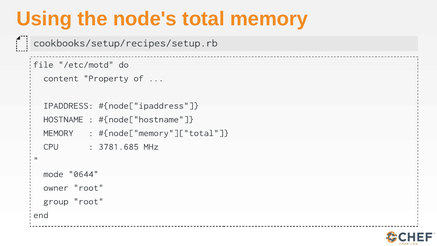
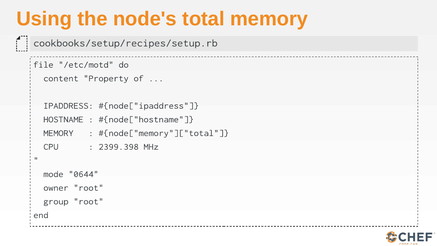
3781.685: 3781.685 -> 2399.398 (119, 147)
